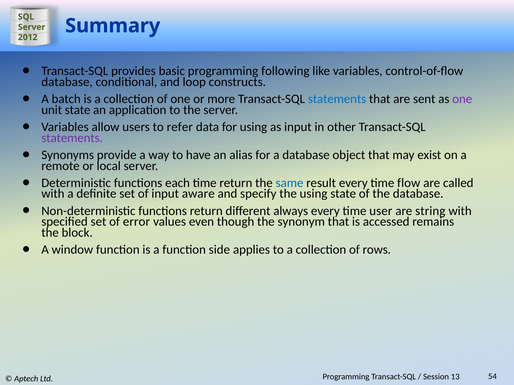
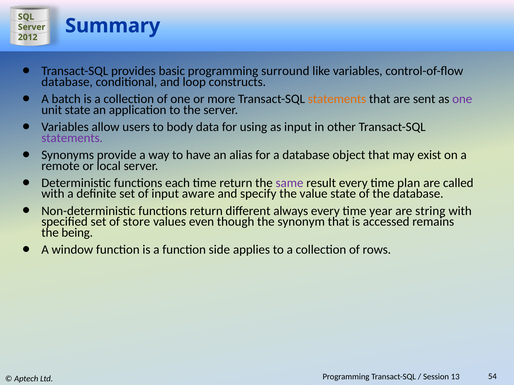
following: following -> surround (285, 71)
statements colour: blue -> orange (337, 99)
refer: refer -> body (180, 127)
same colour: blue -> purple (289, 183)
flow: flow -> plan (409, 183)
the using: using -> value (314, 194)
user: user -> year (381, 211)
error: error -> store (136, 222)
block: block -> being (77, 233)
